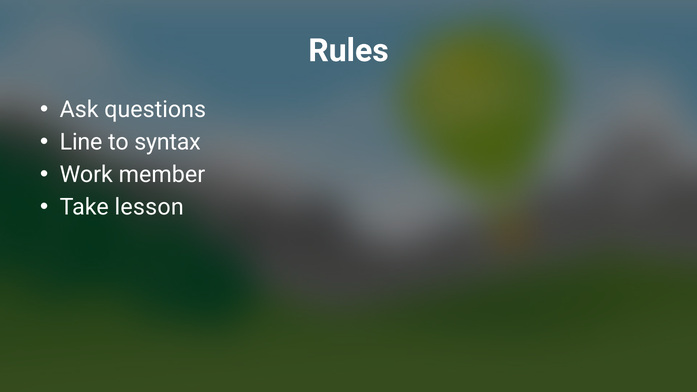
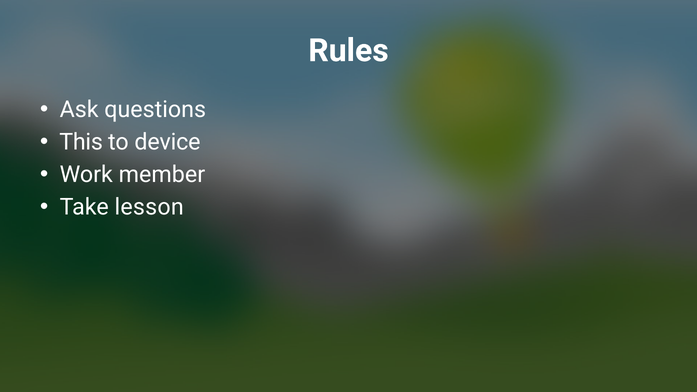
Line: Line -> This (81, 142)
syntax: syntax -> device (167, 142)
